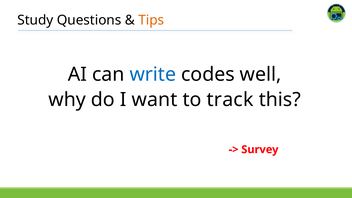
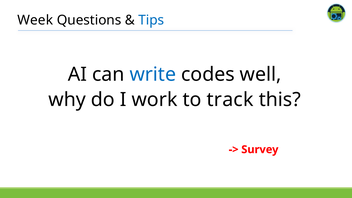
Study: Study -> Week (35, 20)
Tips colour: orange -> blue (151, 20)
want: want -> work (155, 100)
